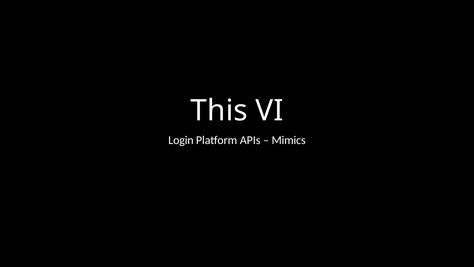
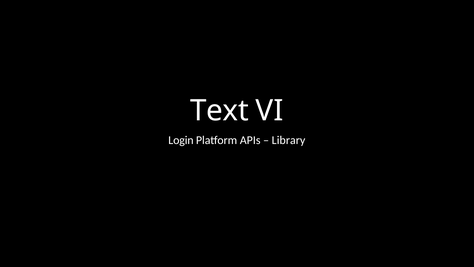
This: This -> Text (219, 110)
Mimics: Mimics -> Library (289, 140)
